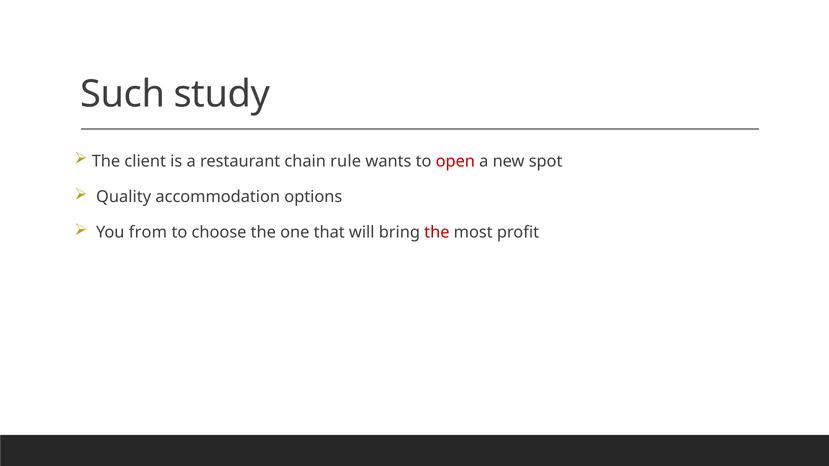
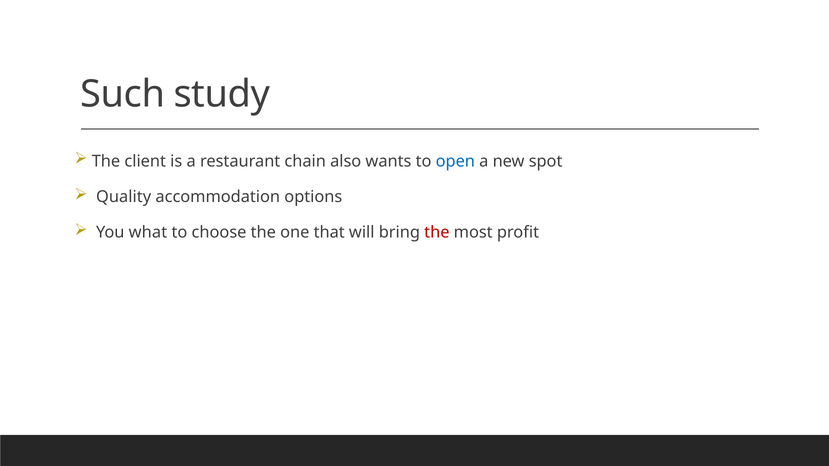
rule: rule -> also (346, 161)
open colour: red -> blue (455, 161)
from: from -> what (148, 233)
